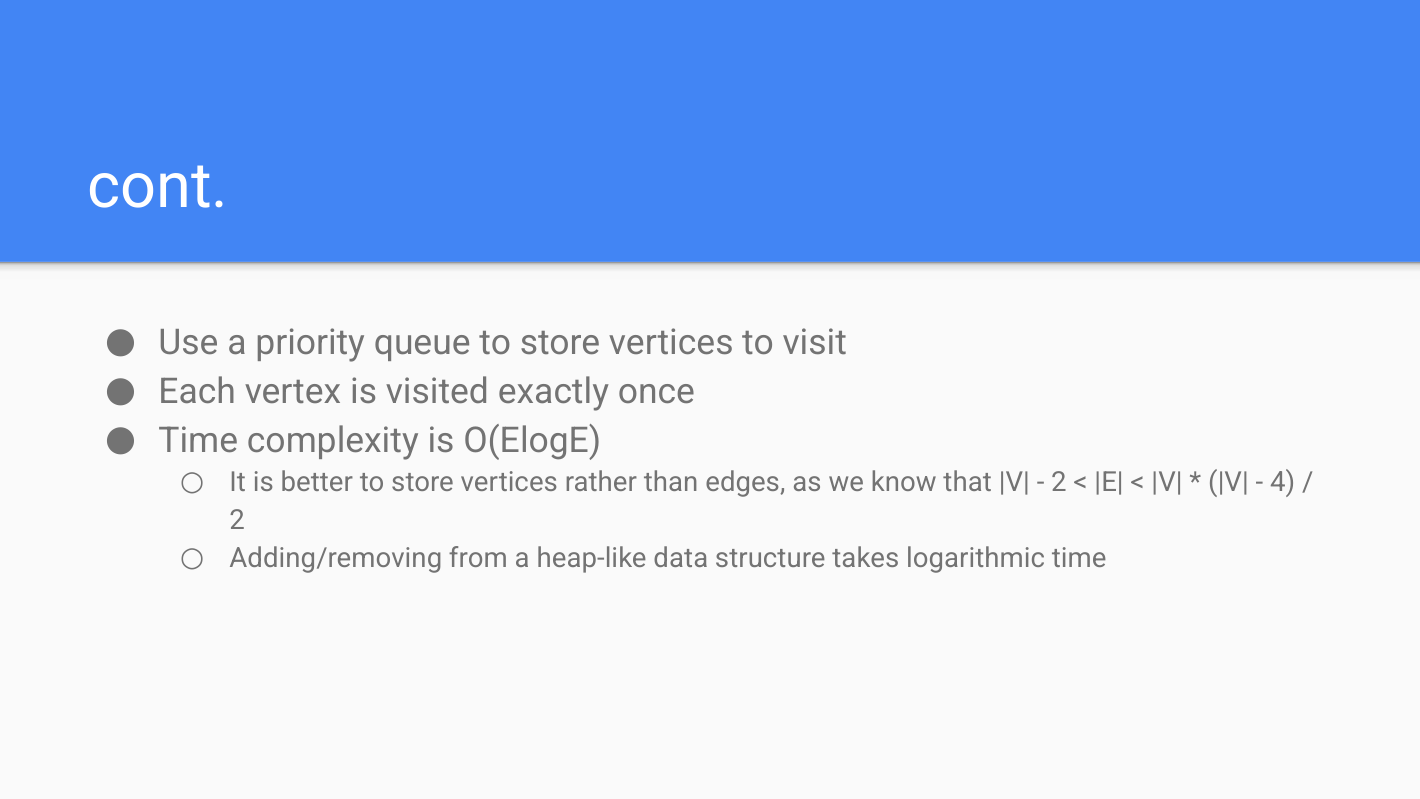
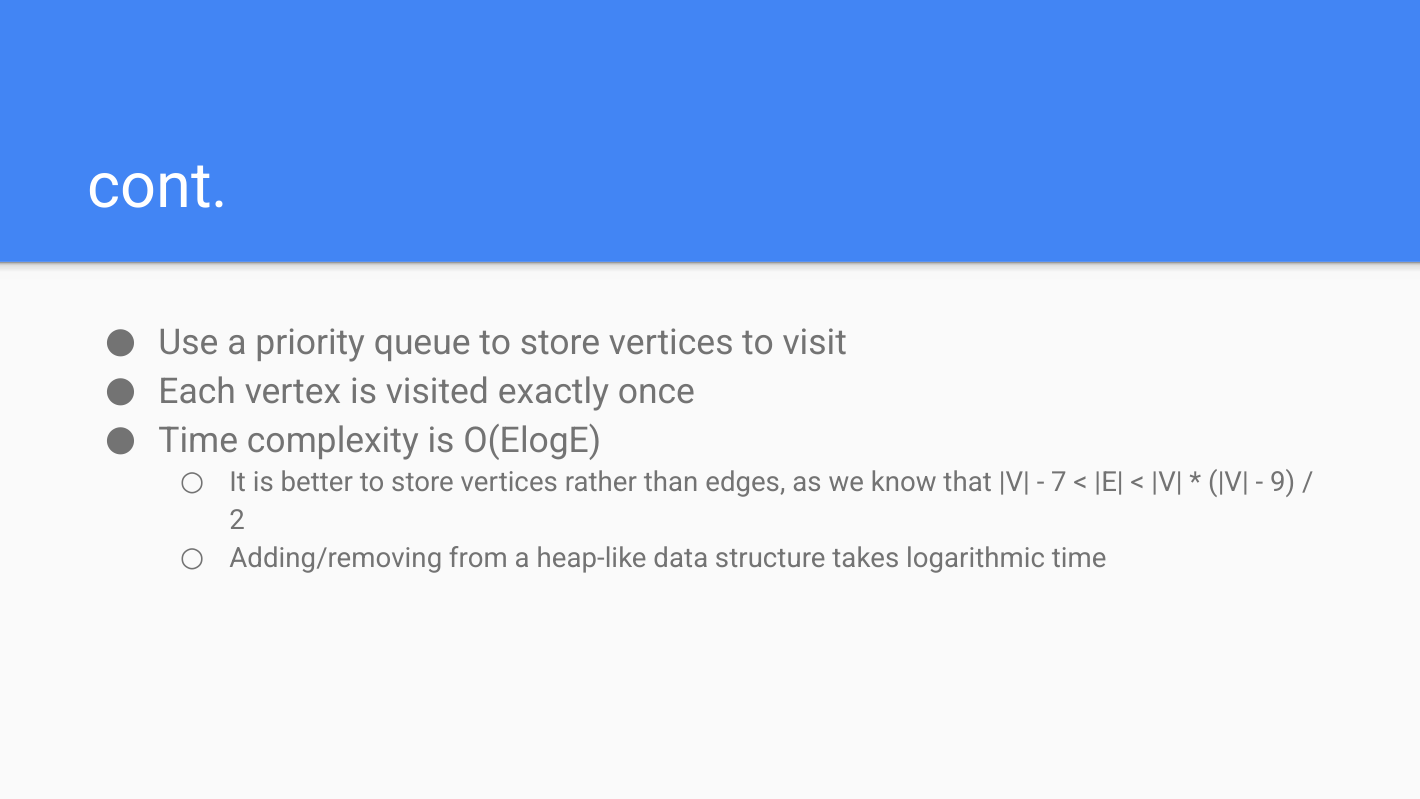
2: 2 -> 7 (1059, 483)
4: 4 -> 9 (1283, 483)
